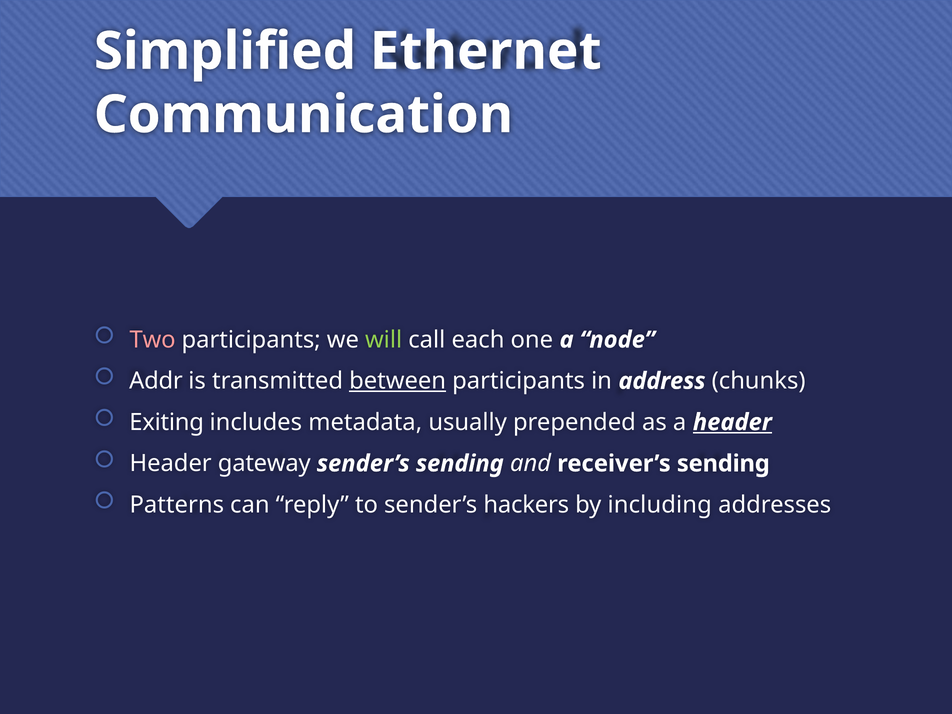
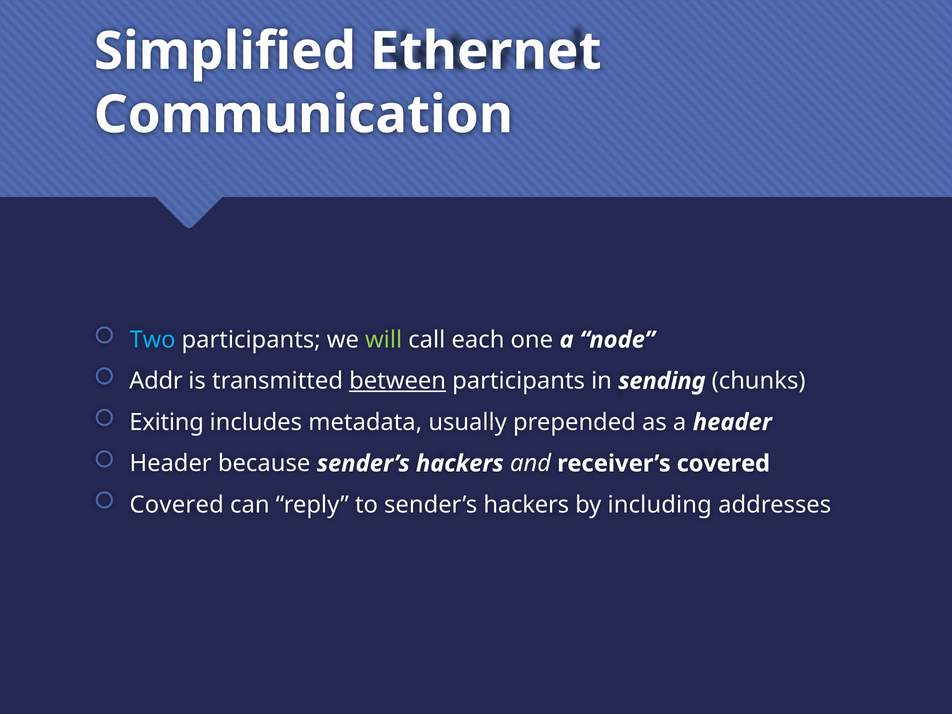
Two colour: pink -> light blue (153, 340)
address: address -> sending (662, 381)
header underline: present -> none (732, 422)
gateway: gateway -> because (264, 464)
sending: sending -> hackers (460, 464)
receiver’s sending: sending -> covered (723, 464)
Patterns: Patterns -> Covered (177, 505)
